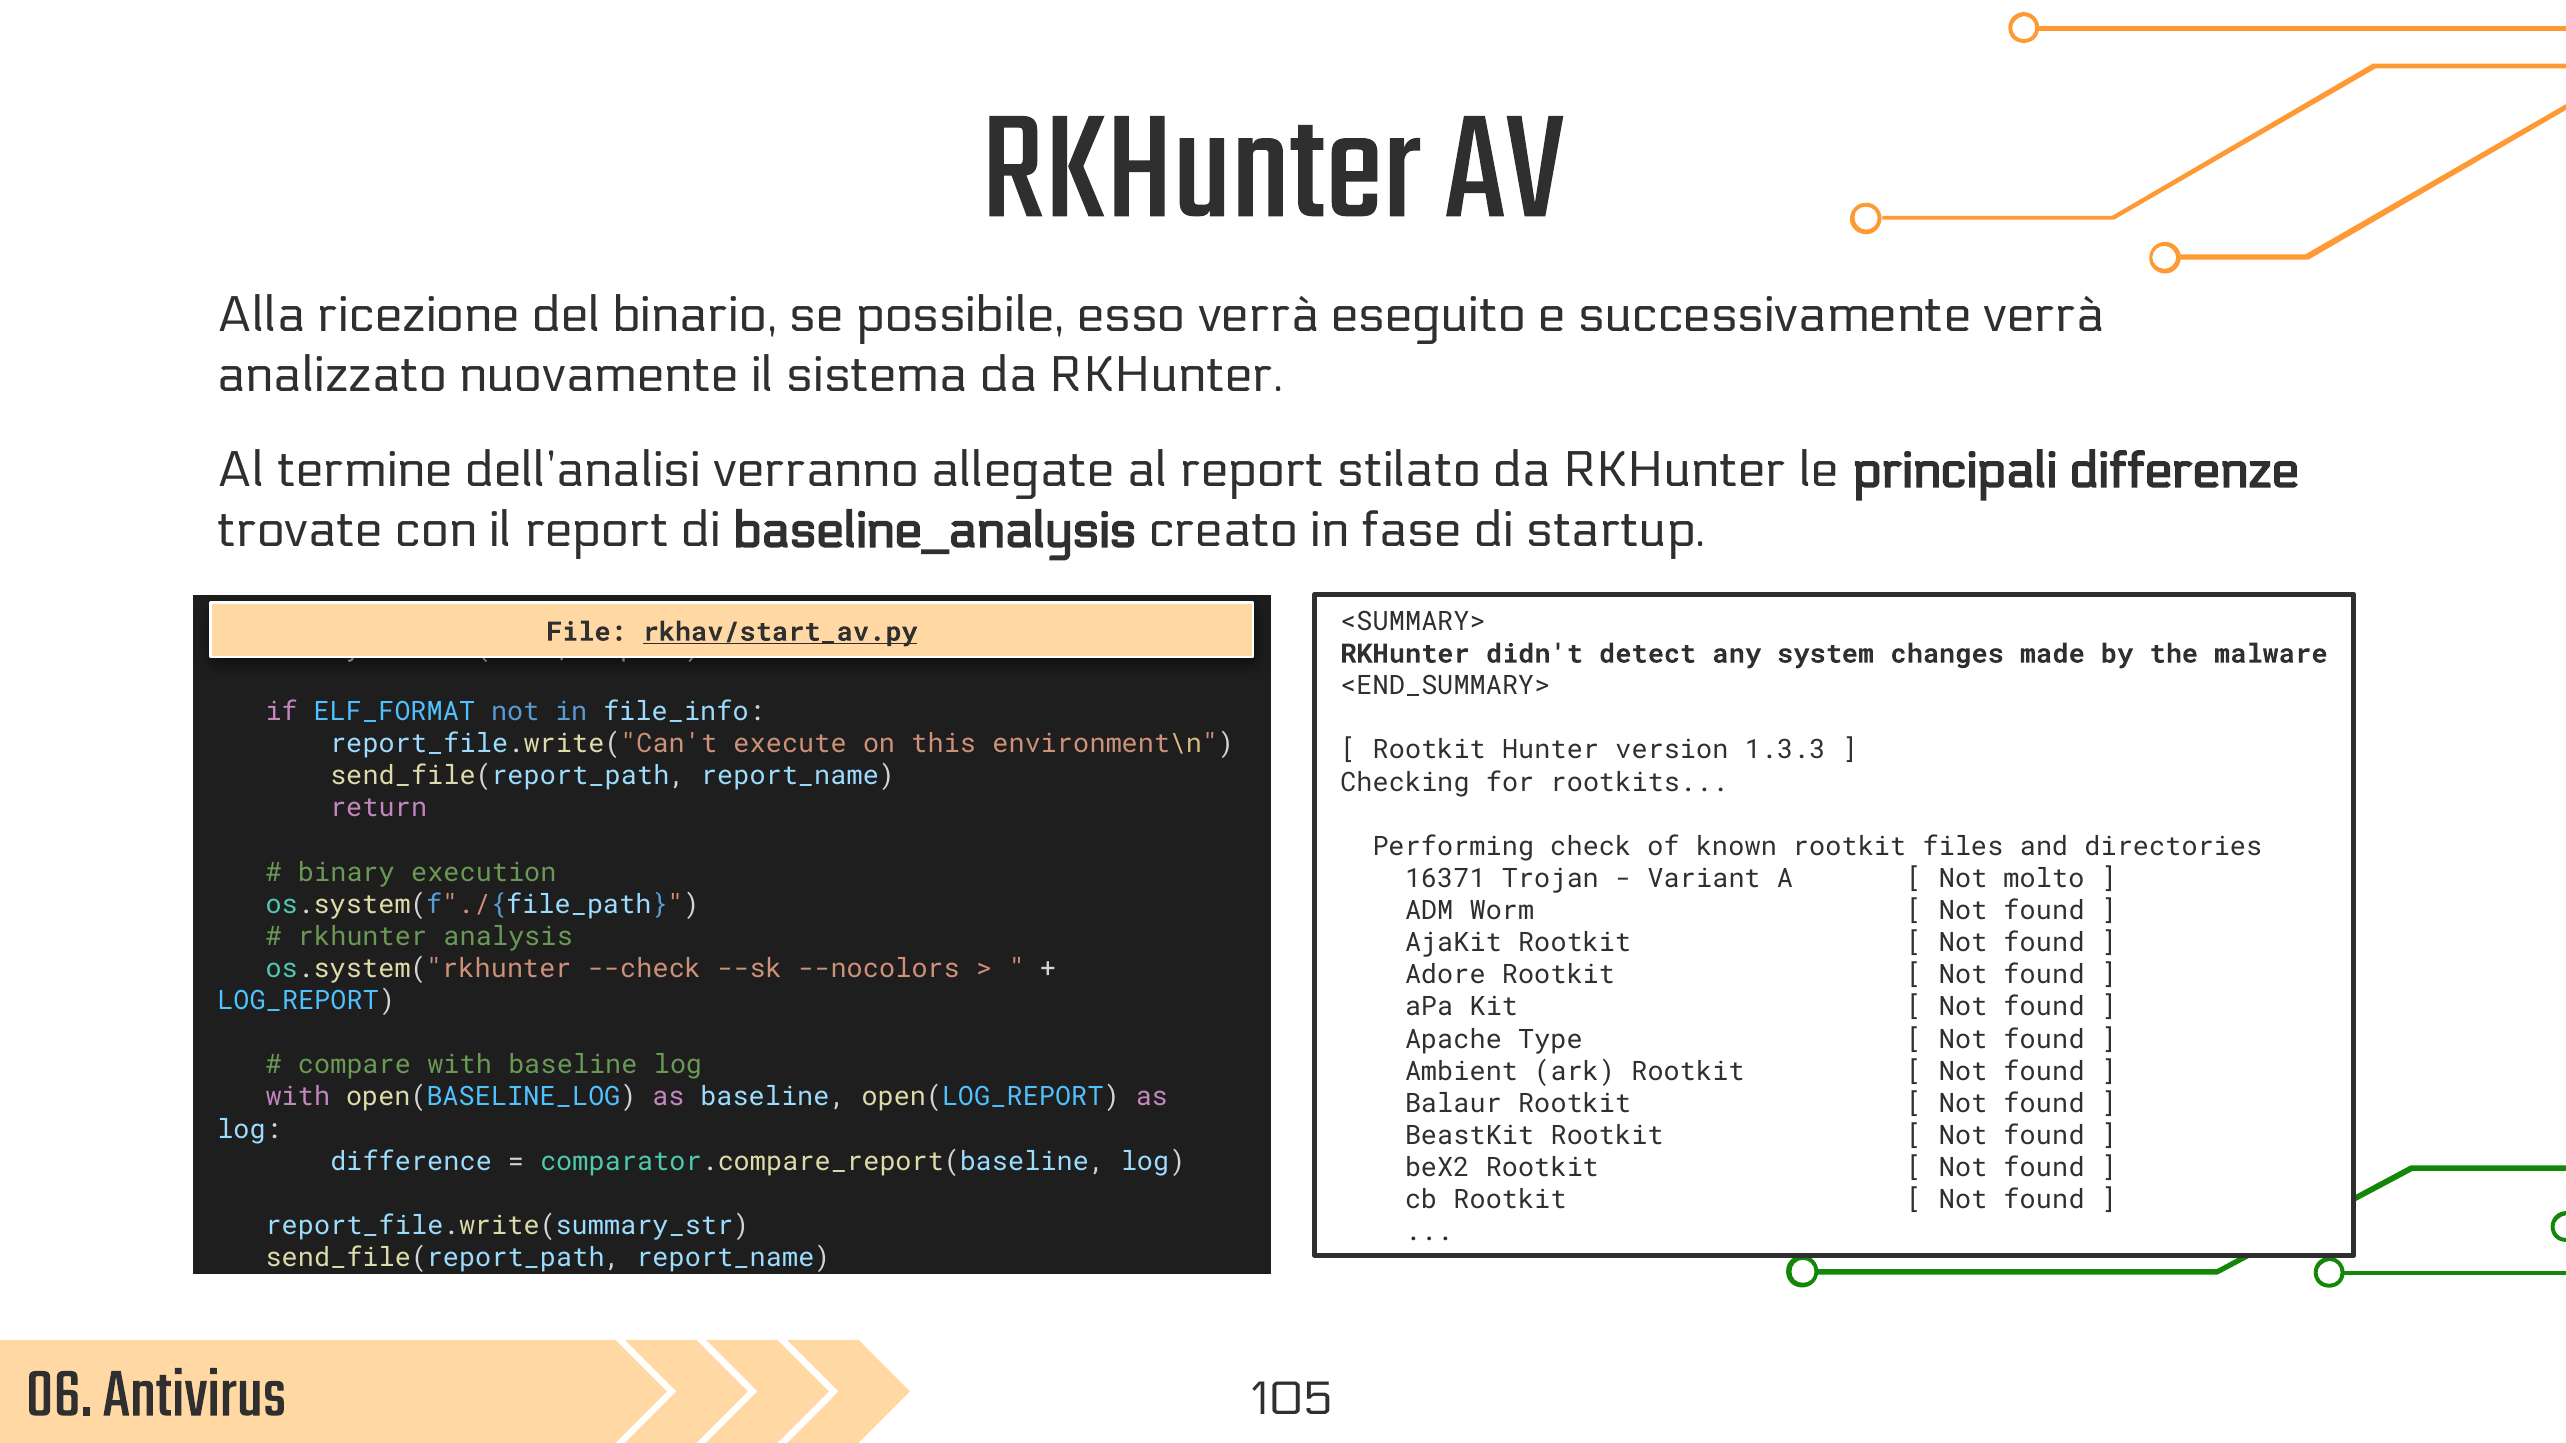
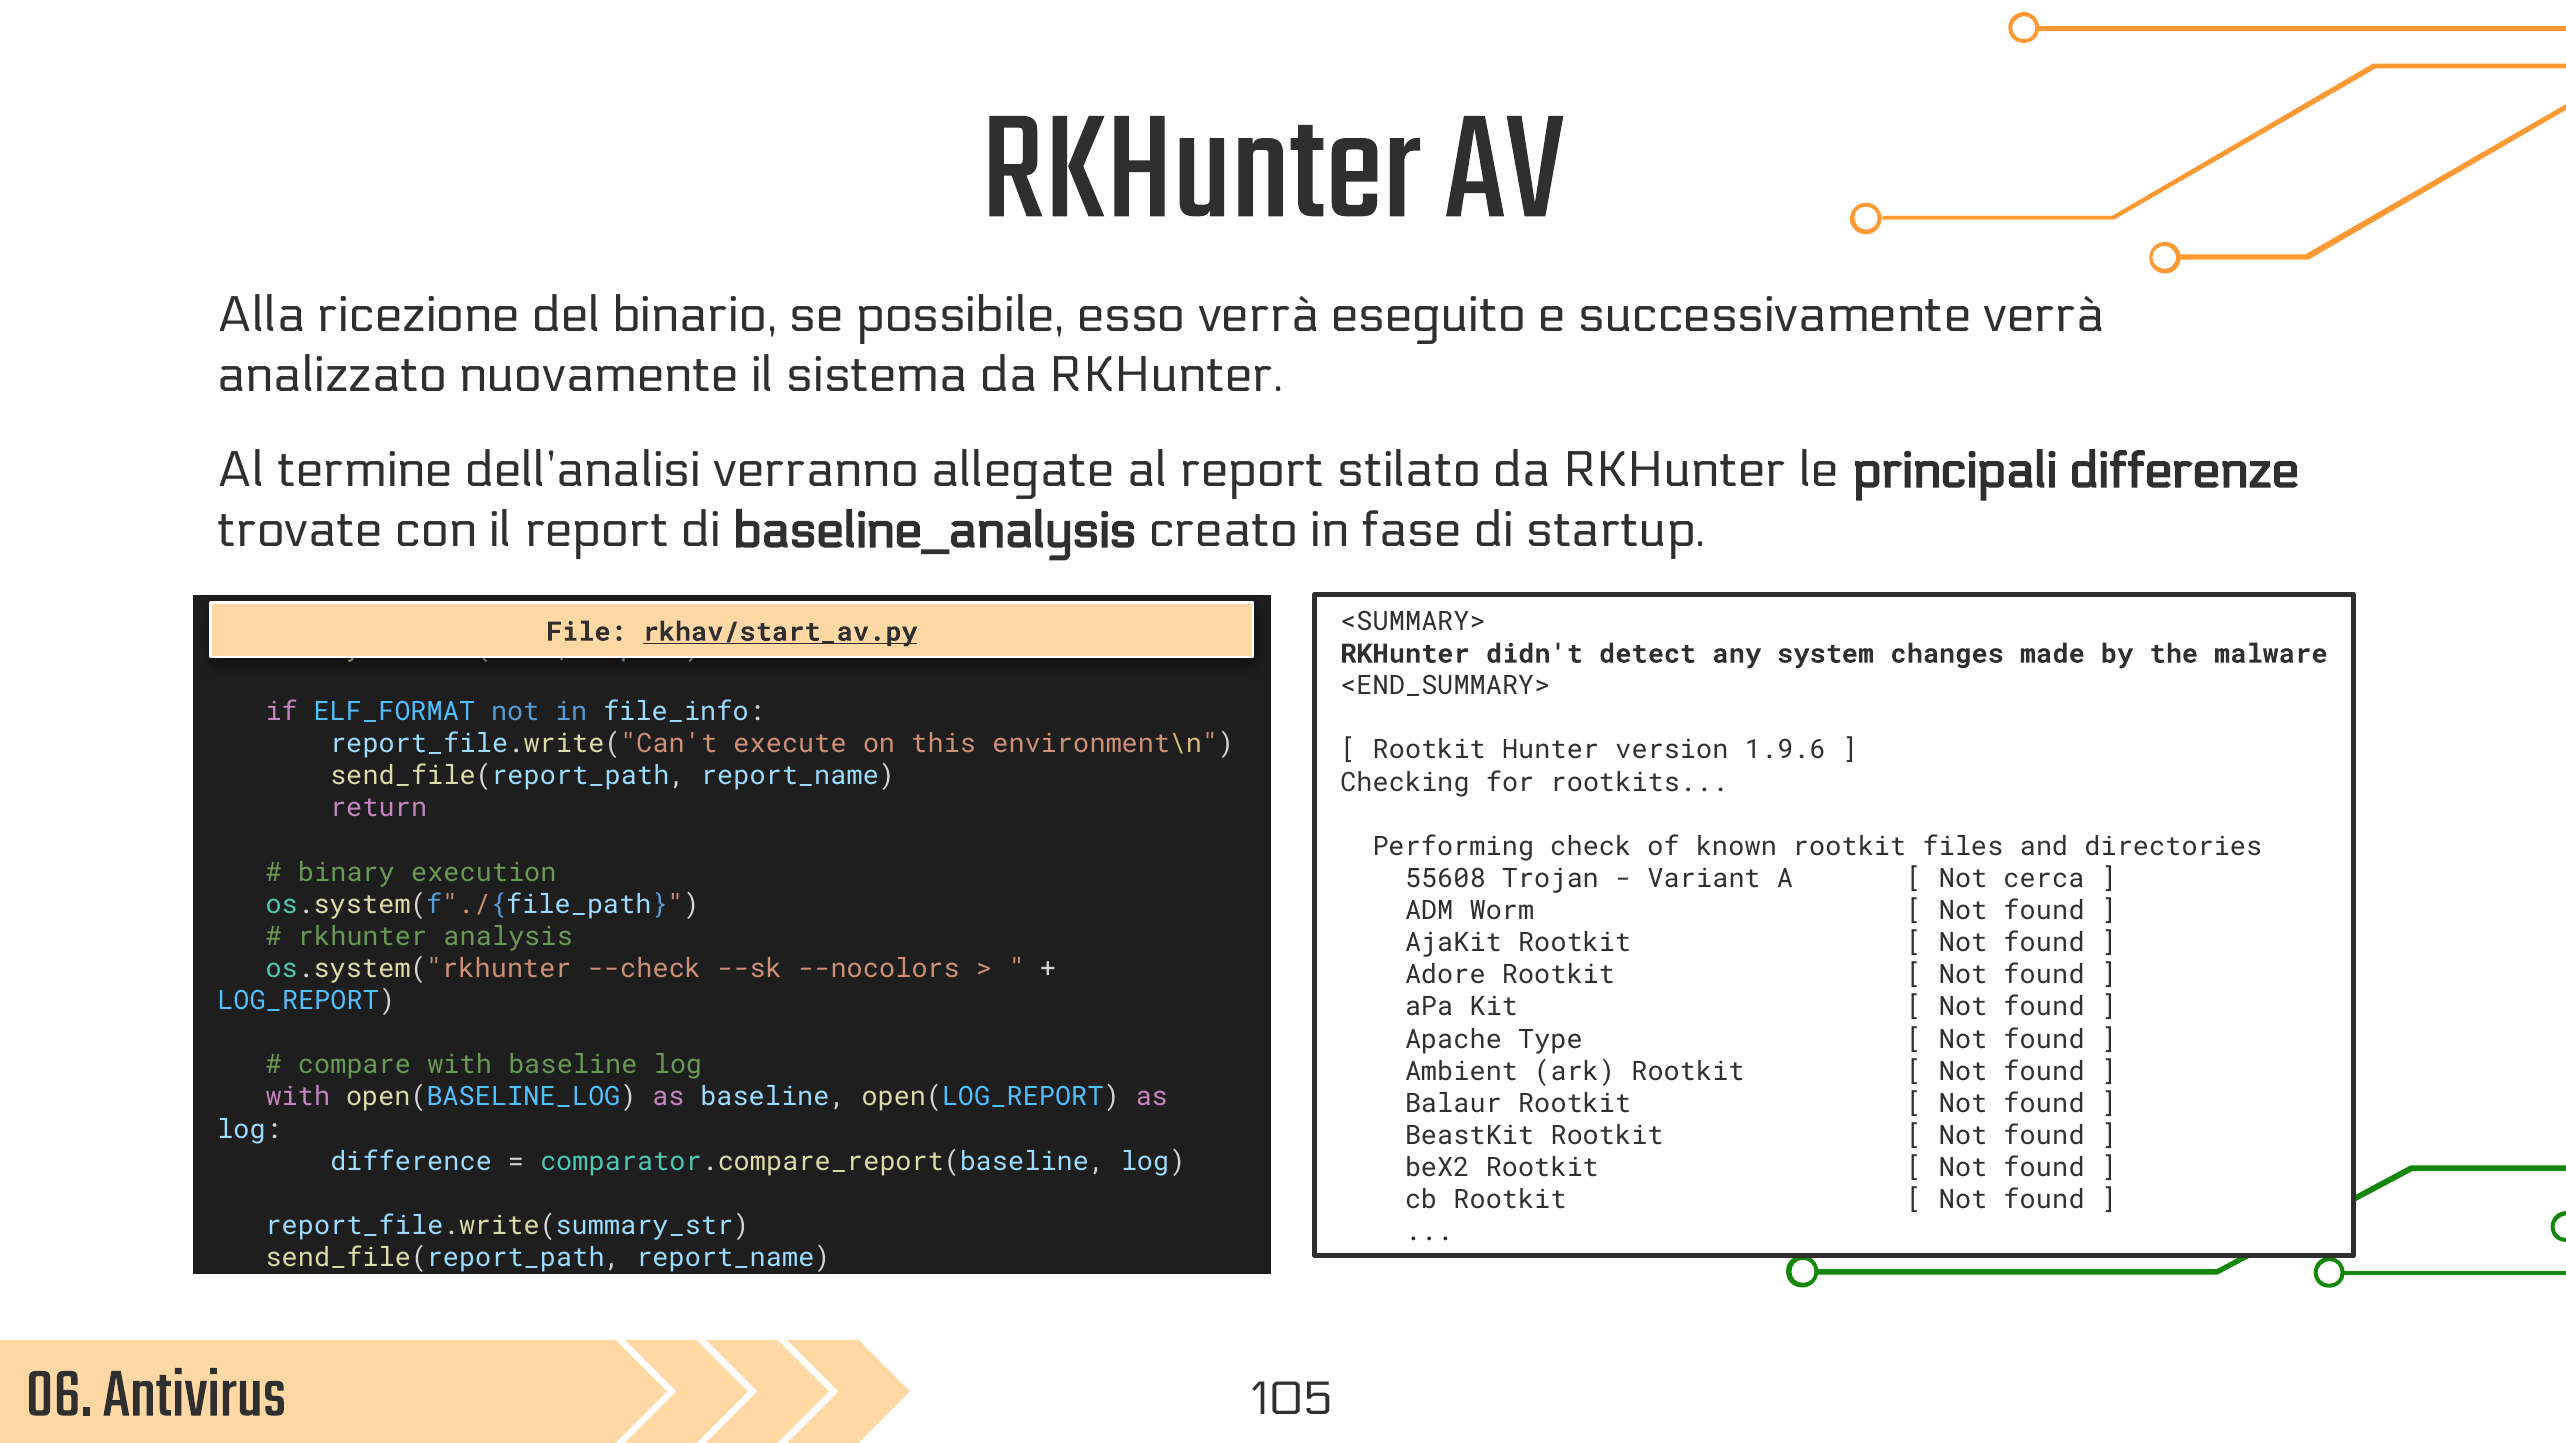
1.3.3: 1.3.3 -> 1.9.6 (1785, 750)
16371: 16371 -> 55608 (1445, 879)
molto: molto -> cerca (2044, 879)
